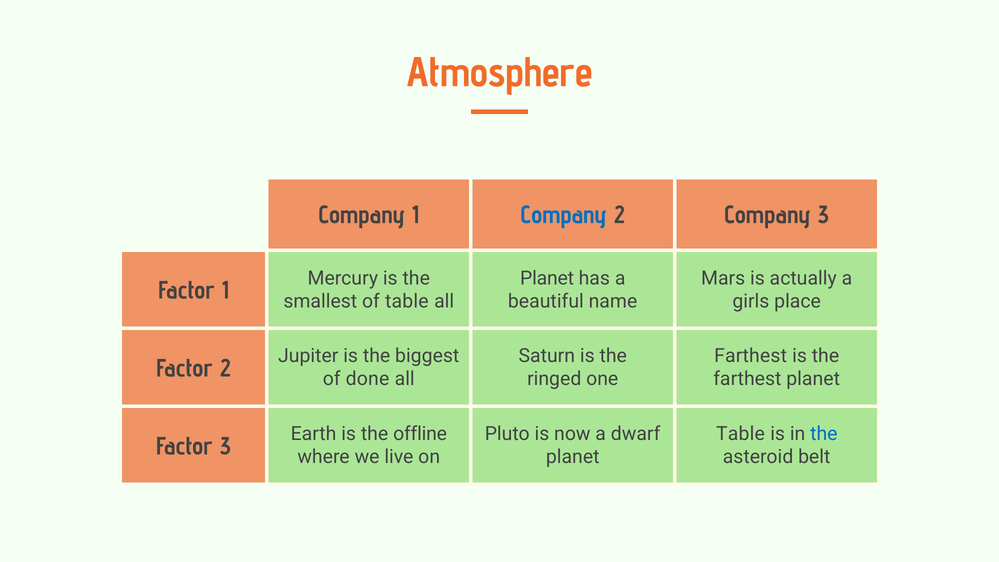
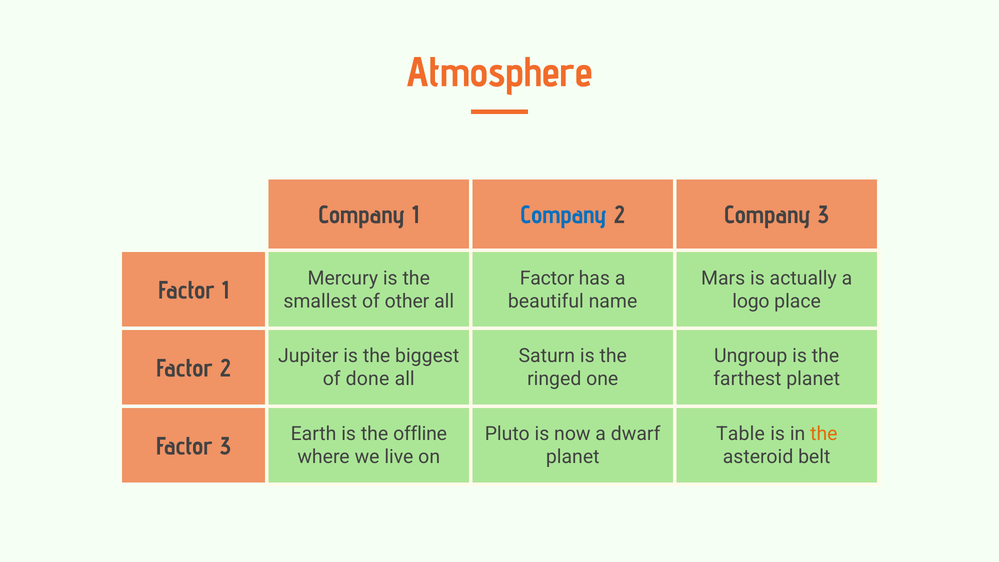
Planet: Planet -> Factor (547, 278)
of table: table -> other (407, 301)
girls: girls -> logo (751, 301)
Farthest: Farthest -> Ungroup (751, 356)
the colour: blue -> orange (824, 434)
